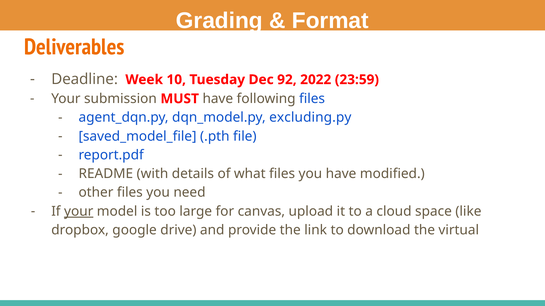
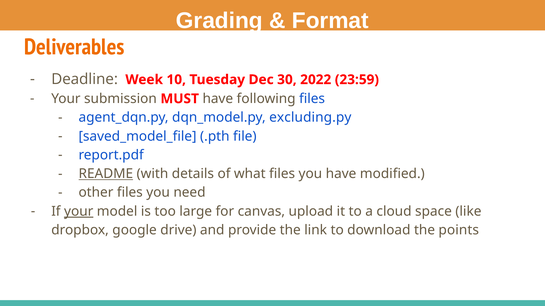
92: 92 -> 30 (287, 80)
README underline: none -> present (106, 174)
virtual: virtual -> points (459, 230)
